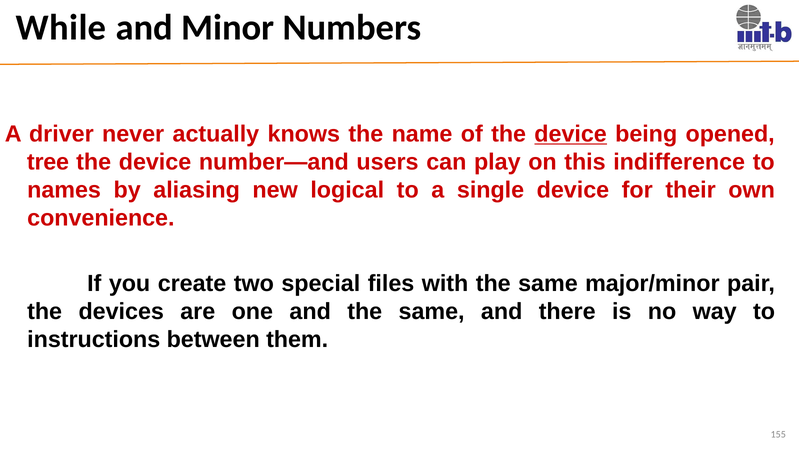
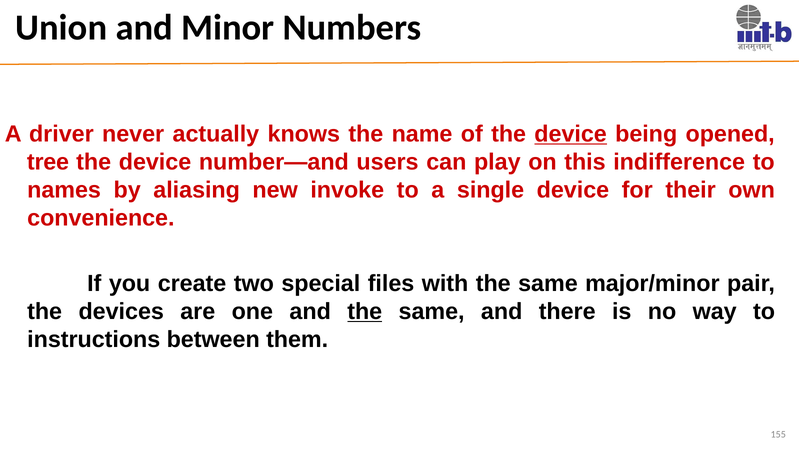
While: While -> Union (61, 27)
logical: logical -> invoke (347, 190)
the underline: none -> present (365, 311)
